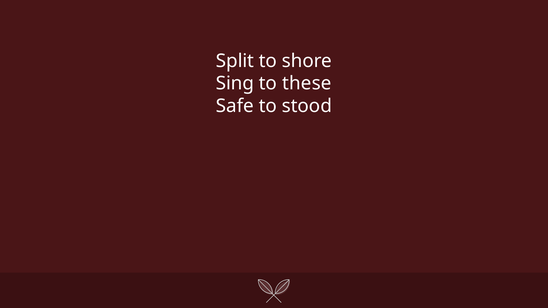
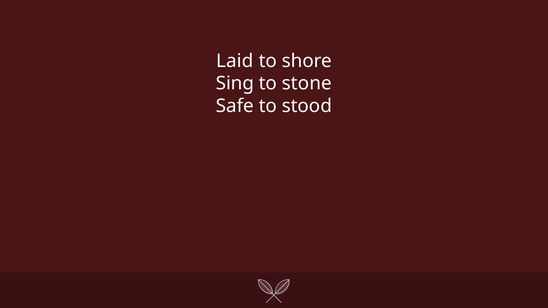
Split: Split -> Laid (235, 61)
these: these -> stone (307, 83)
